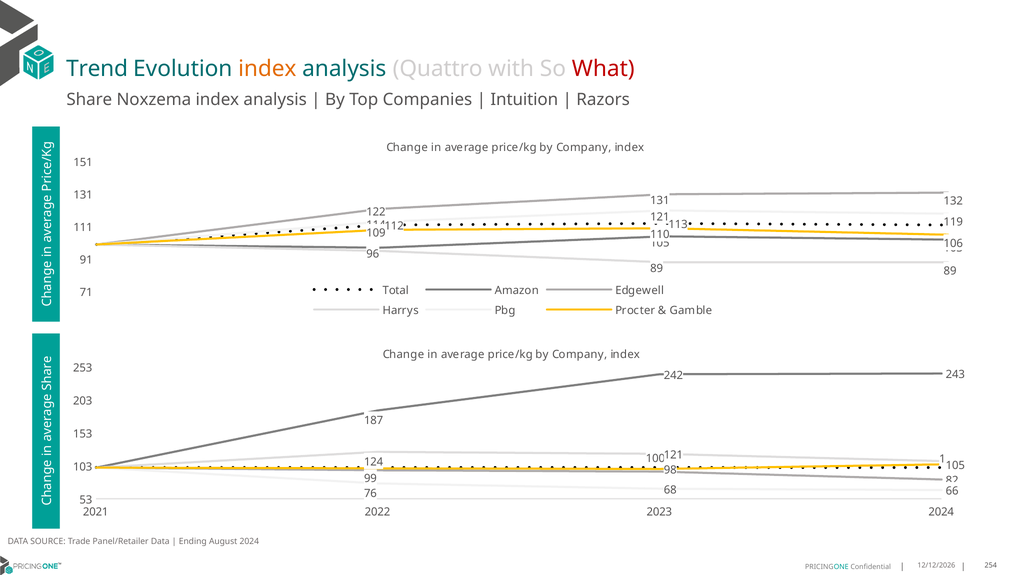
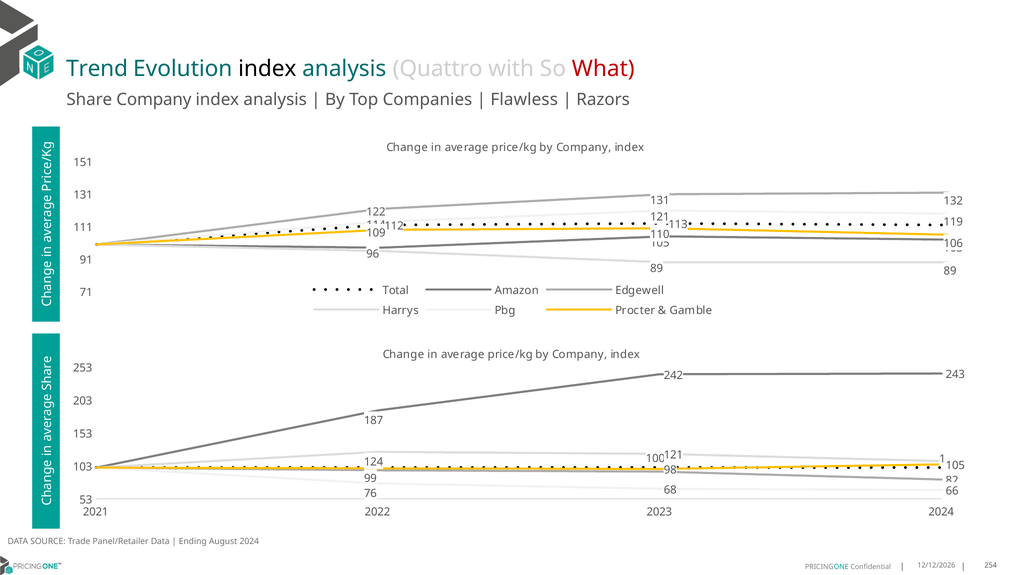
index colour: orange -> black (267, 69)
Share Noxzema: Noxzema -> Company (154, 100)
Intuition: Intuition -> Flawless (524, 100)
